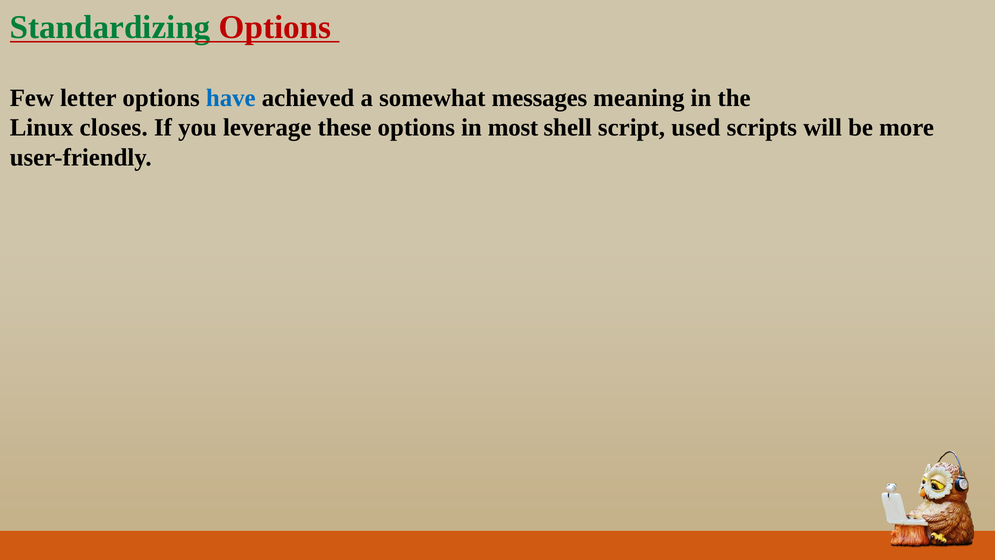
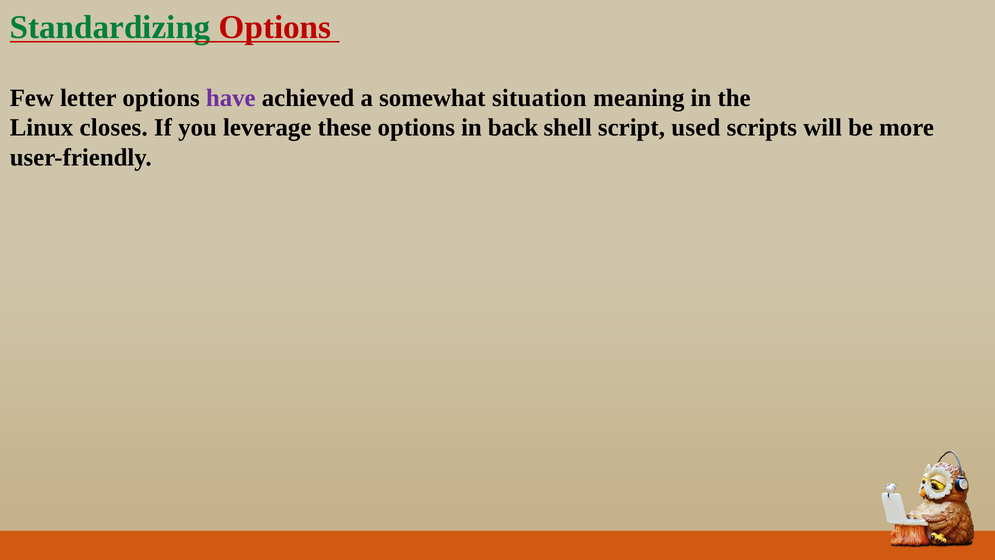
have colour: blue -> purple (231, 98)
messages: messages -> situation (539, 98)
most: most -> back (513, 128)
